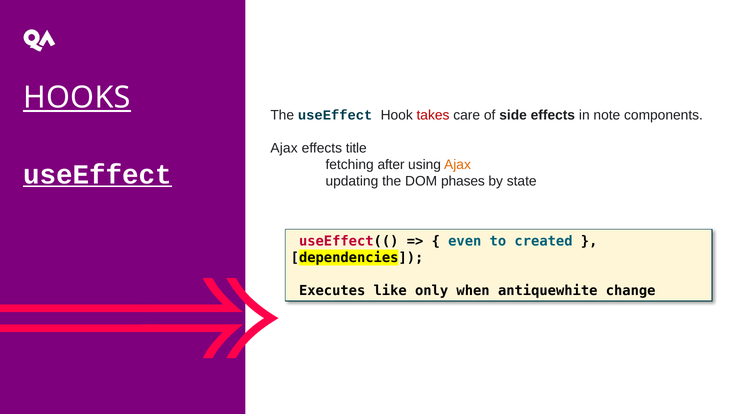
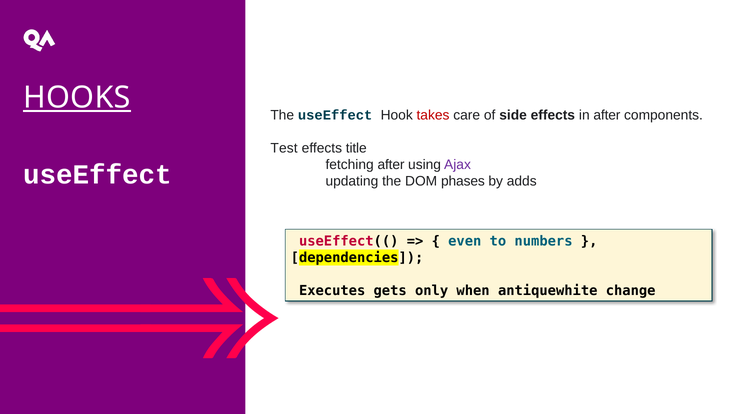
in note: note -> after (607, 115)
Ajax: Ajax -> Test (284, 148)
Ajax colour: orange -> purple (458, 164)
useEffect underline: present -> none (98, 174)
state: state -> adds (522, 181)
created: created -> numbers (544, 241)
like: like -> gets (390, 290)
